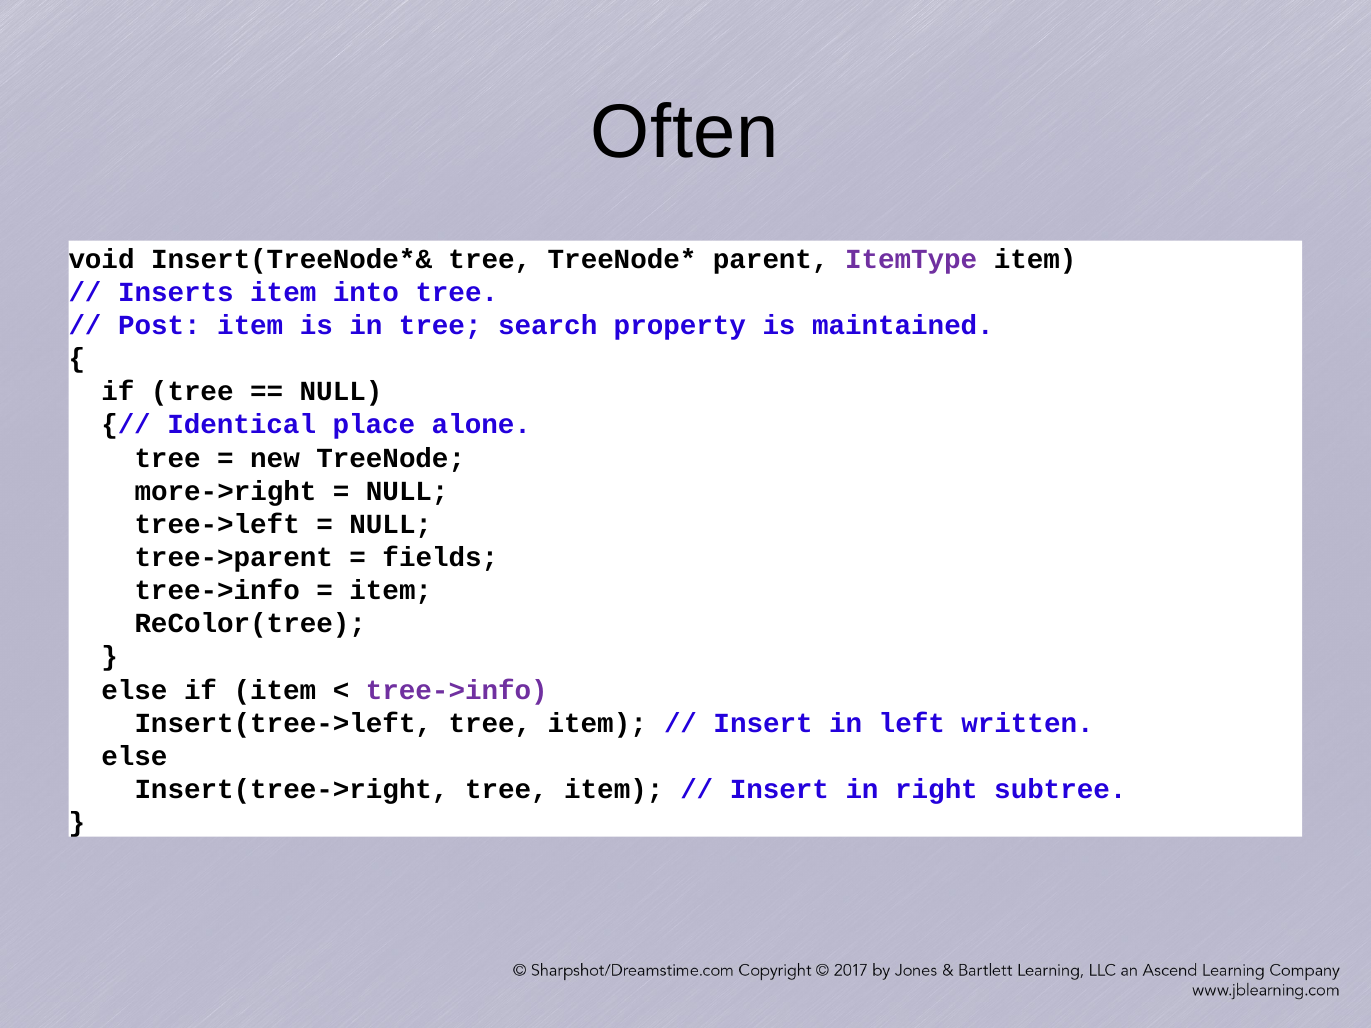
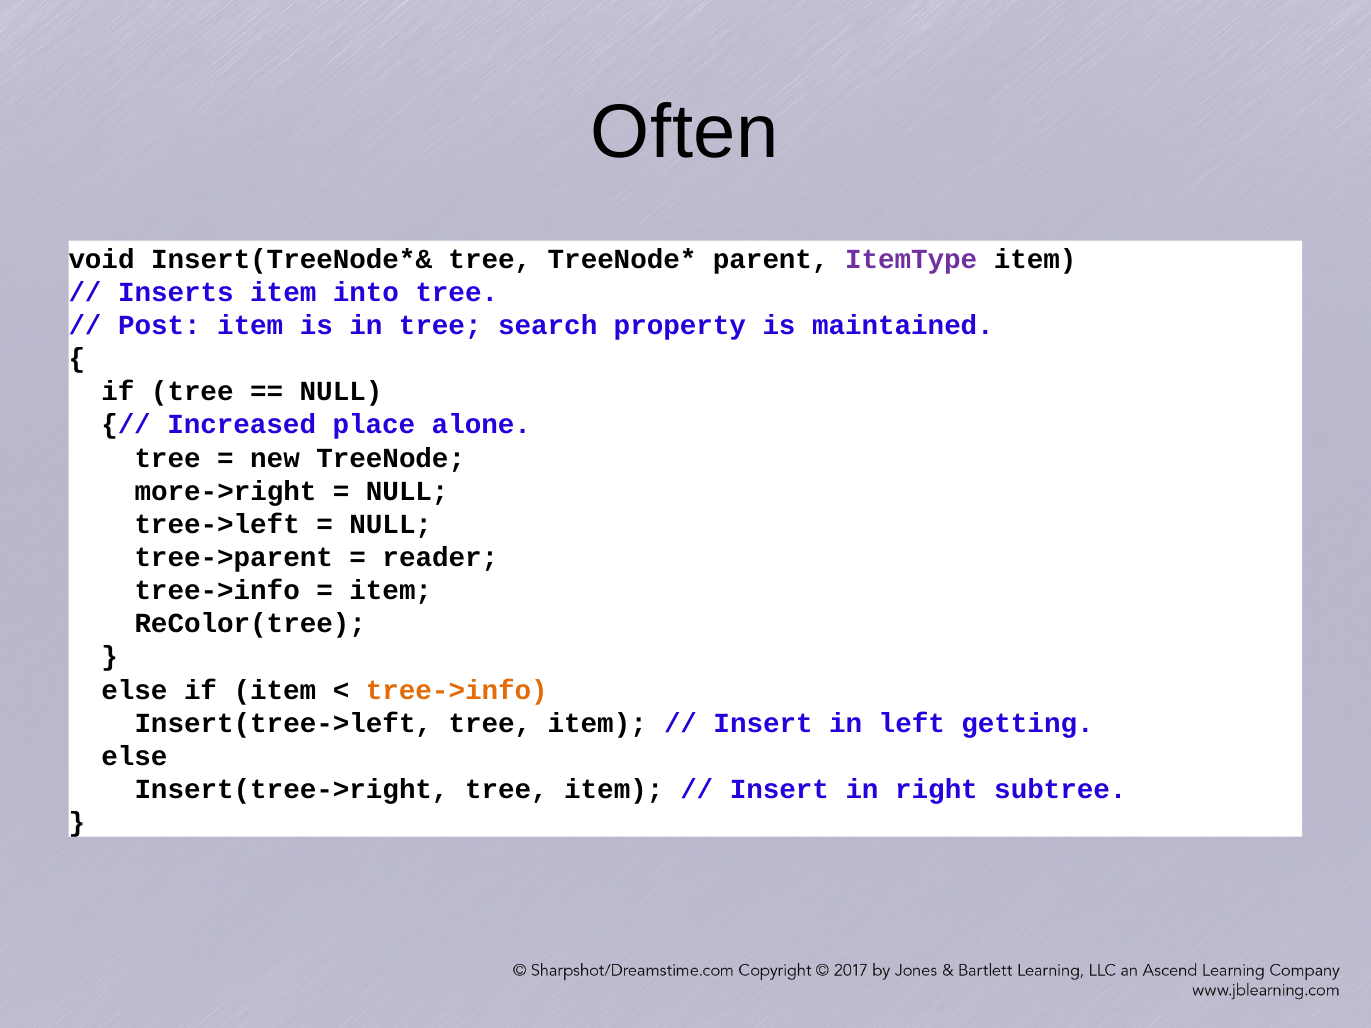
Identical: Identical -> Increased (242, 425)
fields: fields -> reader (440, 557)
tree->info colour: purple -> orange (457, 690)
written: written -> getting (1027, 723)
